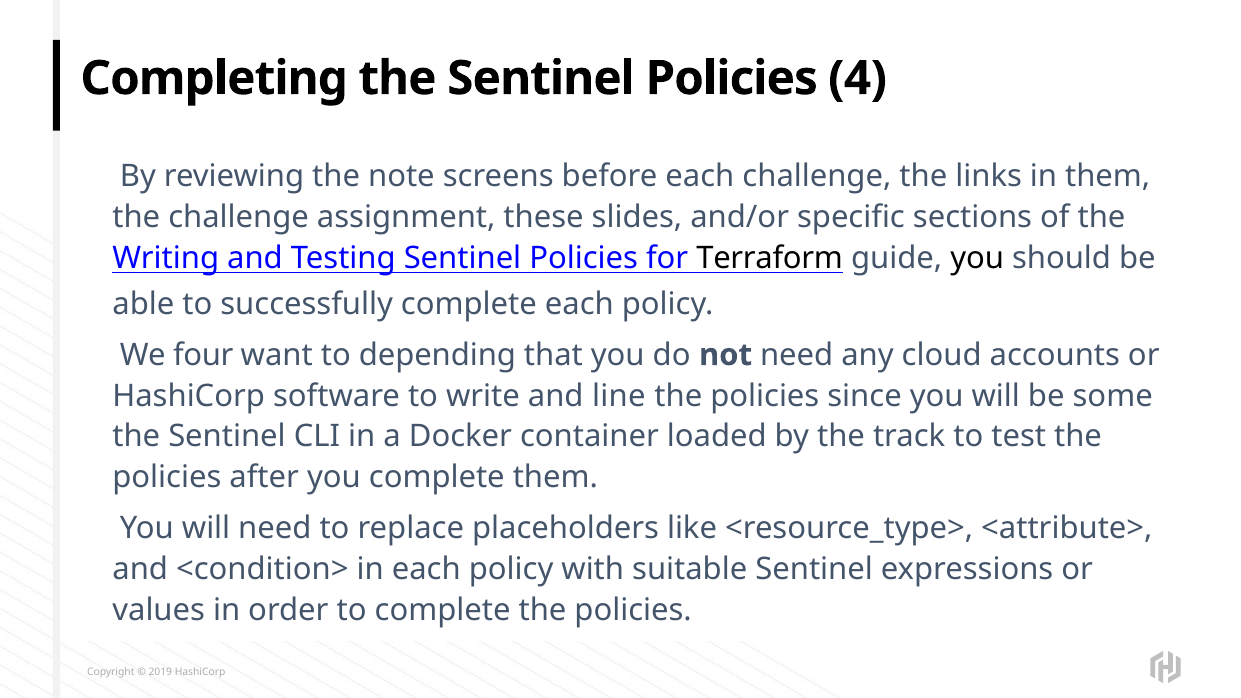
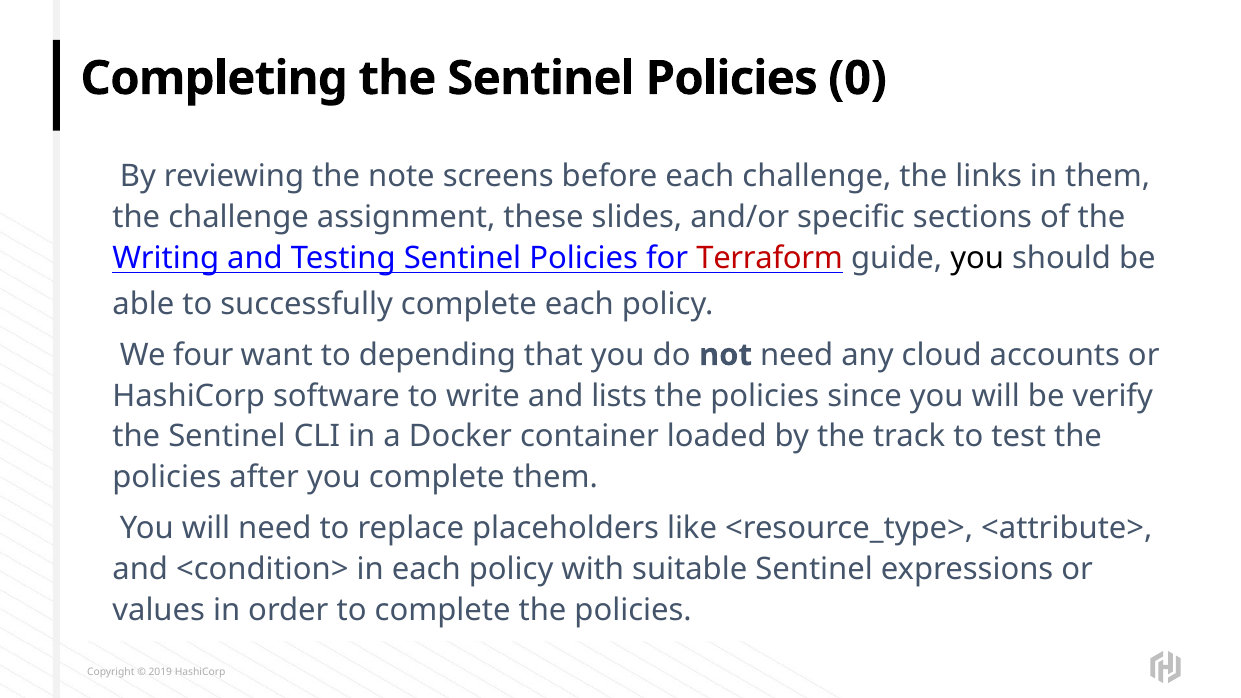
4: 4 -> 0 (858, 78)
Terraform colour: black -> red (770, 258)
line: line -> lists (619, 396)
some: some -> verify (1113, 396)
